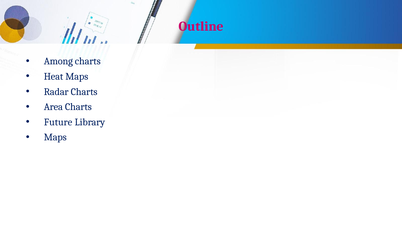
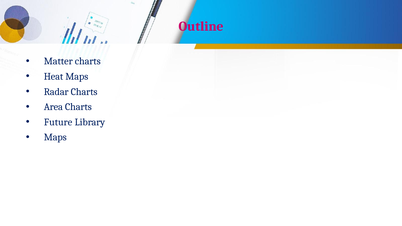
Among: Among -> Matter (58, 61)
